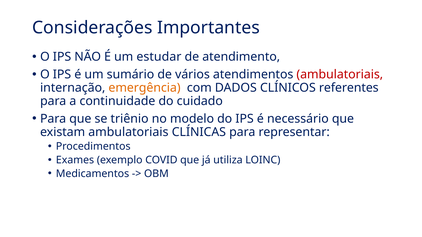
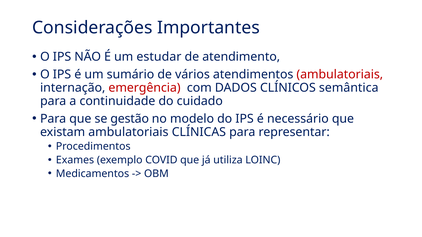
emergência colour: orange -> red (145, 88)
referentes: referentes -> semântica (349, 88)
triênio: triênio -> gestão (130, 119)
